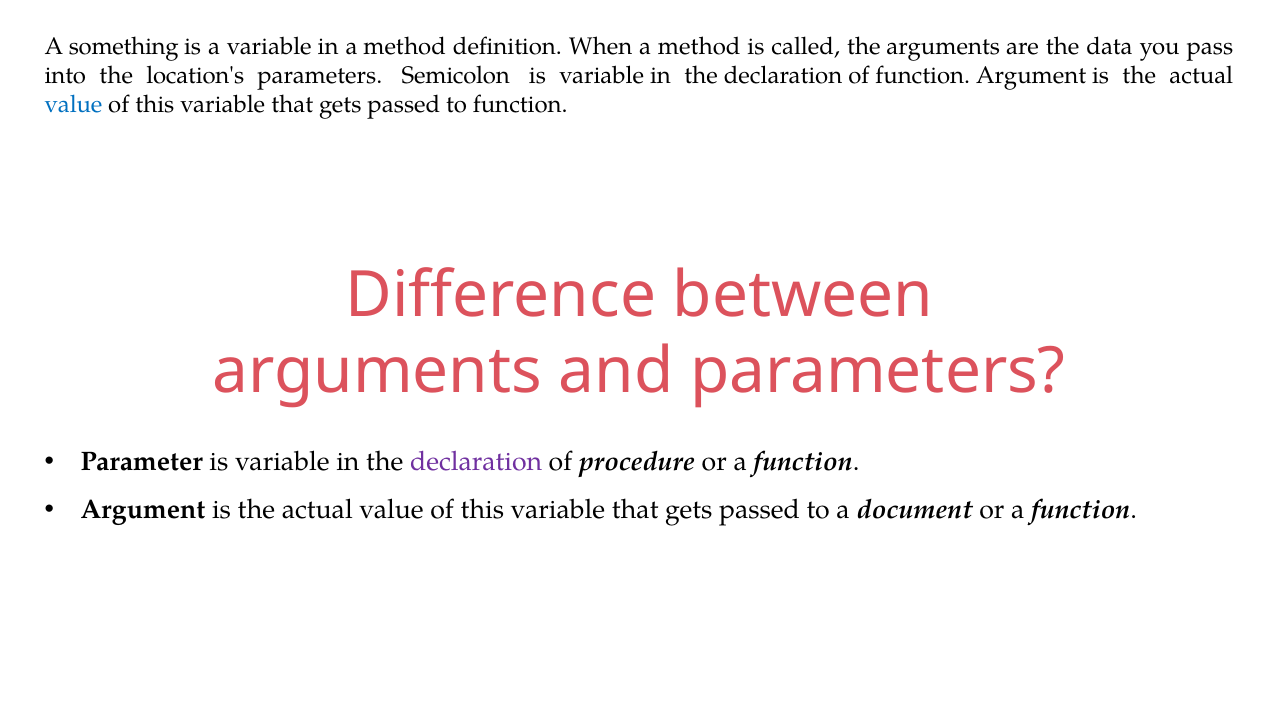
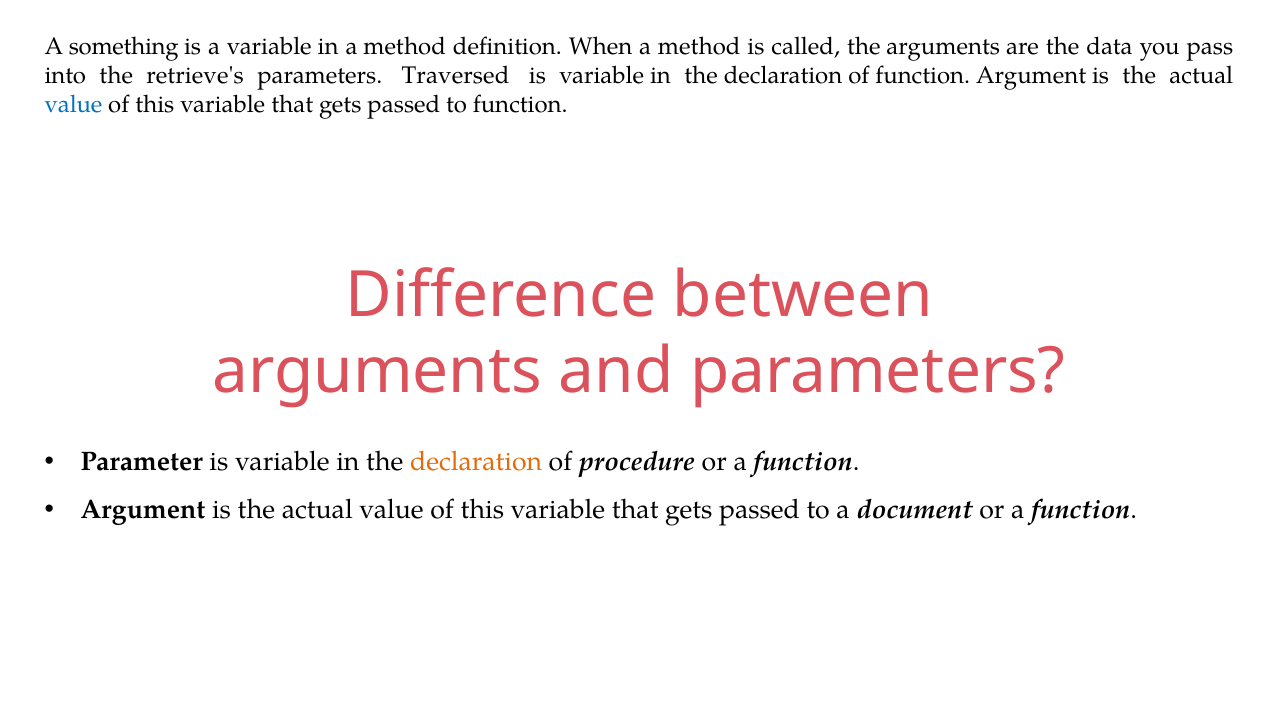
location's: location's -> retrieve's (195, 75)
Semicolon: Semicolon -> Traversed (456, 75)
declaration colour: purple -> orange (476, 462)
